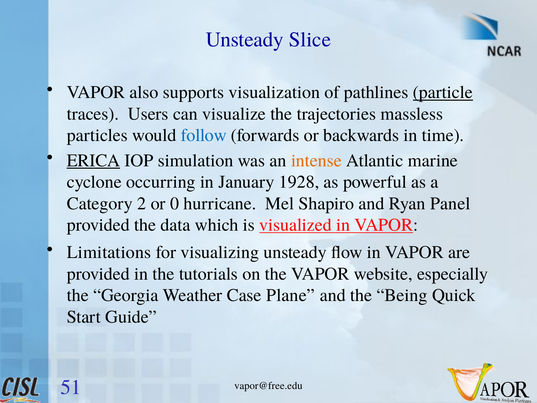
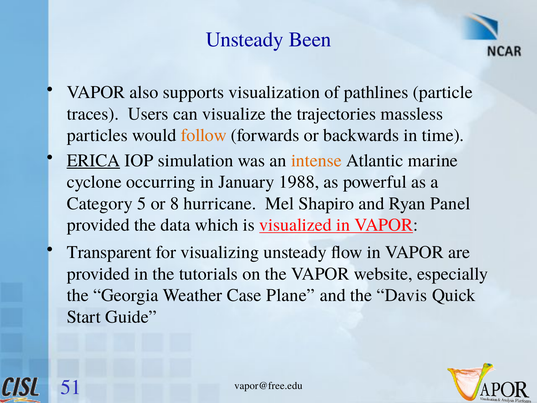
Slice: Slice -> Been (310, 39)
particle underline: present -> none (443, 92)
follow colour: blue -> orange (204, 135)
1928: 1928 -> 1988 (299, 182)
2: 2 -> 5 (142, 203)
0: 0 -> 8 (175, 203)
Limitations: Limitations -> Transparent (109, 252)
Being: Being -> Davis (402, 295)
